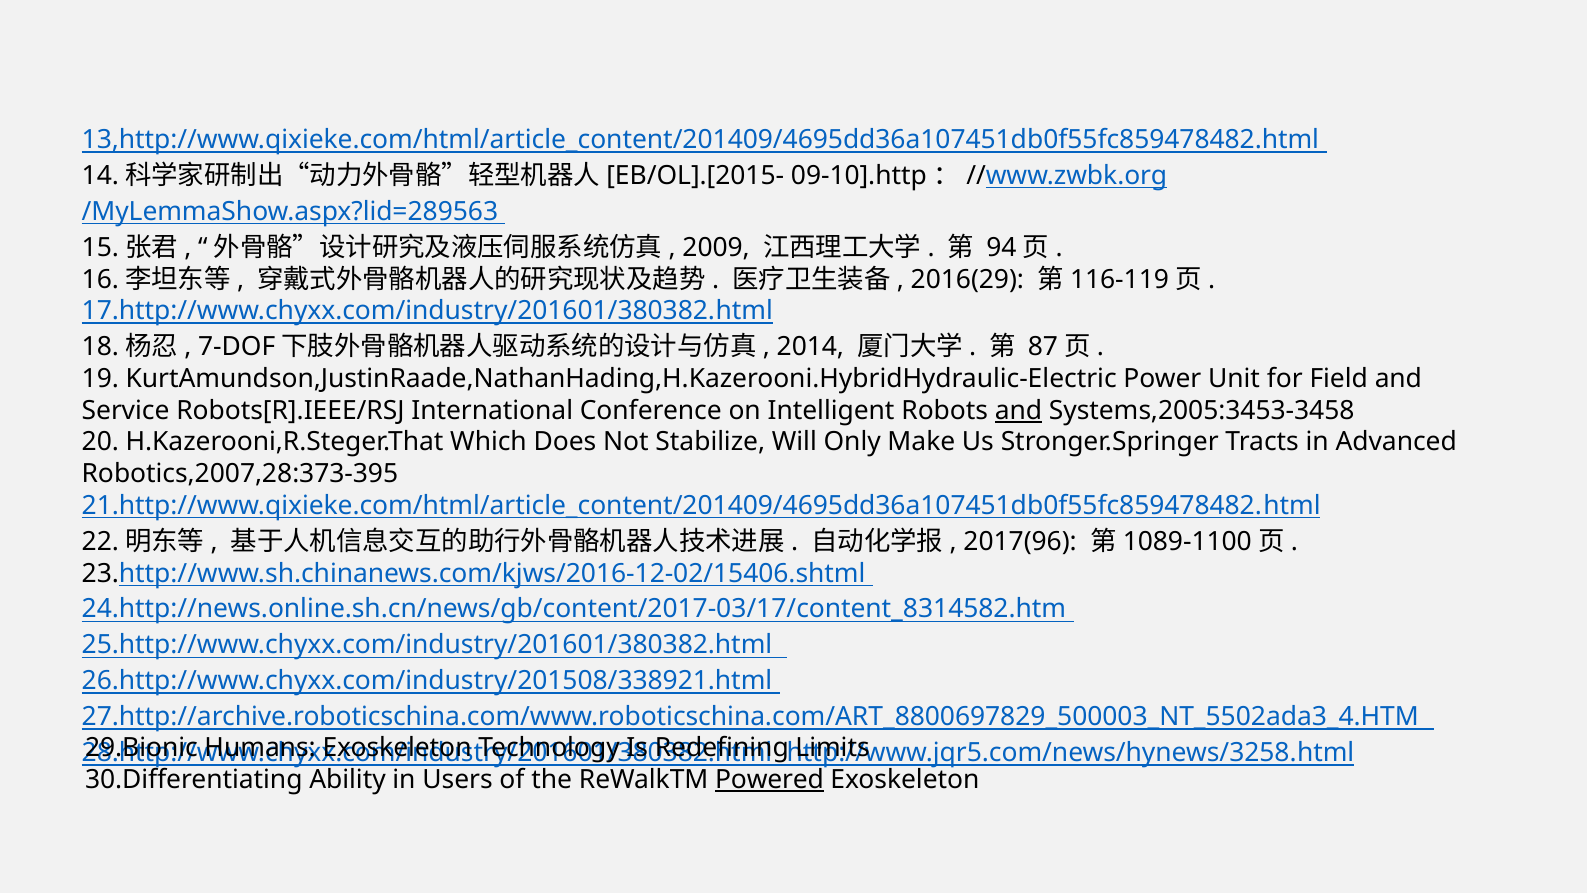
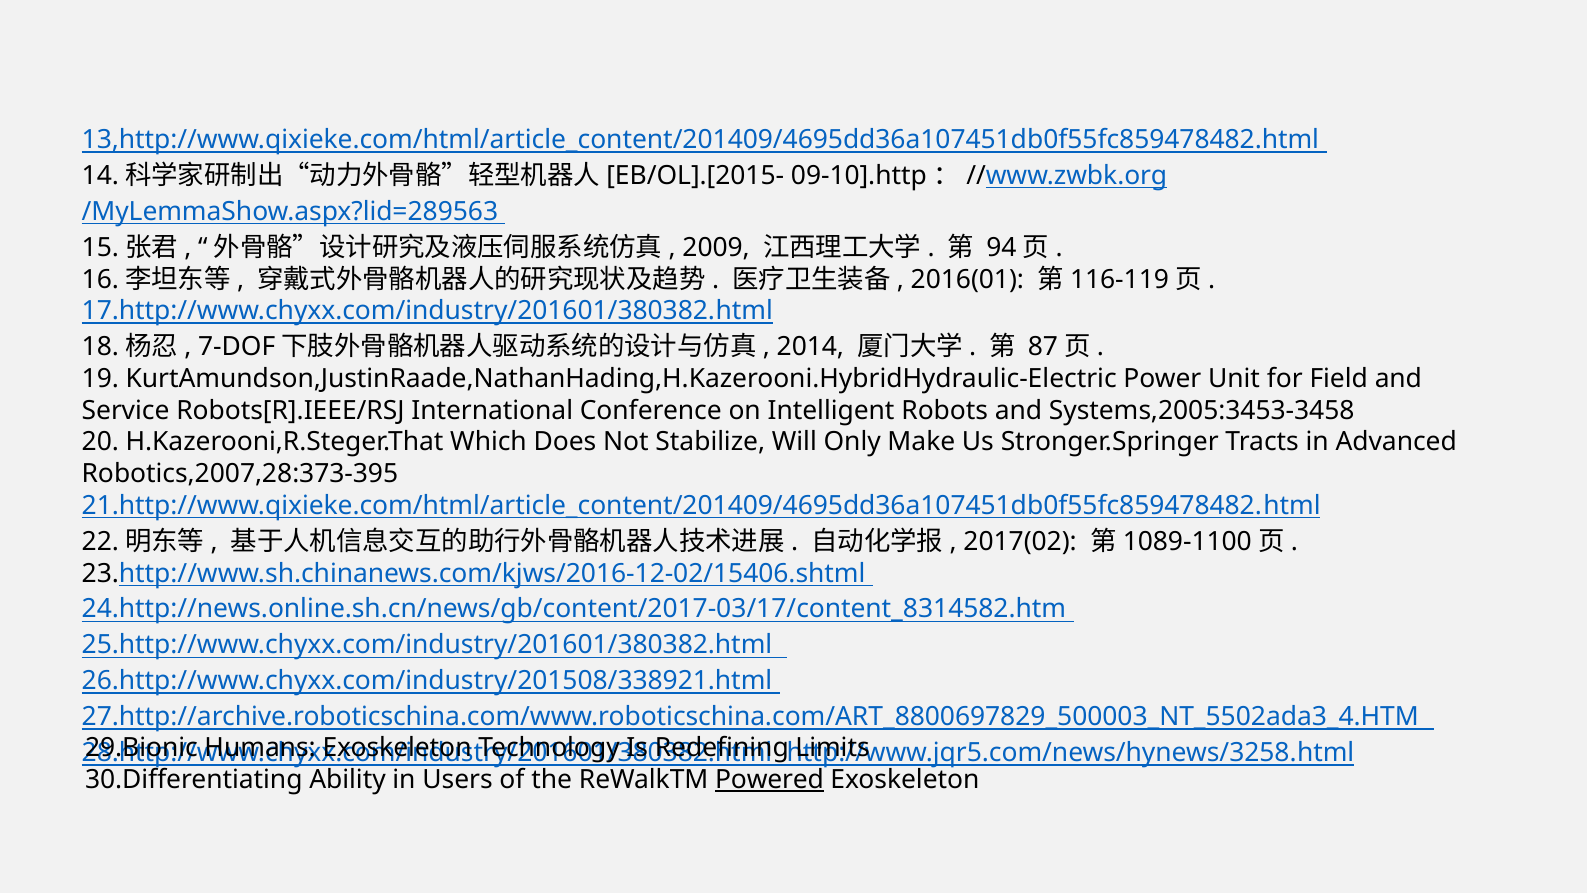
2016(29: 2016(29 -> 2016(01 (967, 279)
and underline: present -> none (1018, 410)
2017(96: 2017(96 -> 2017(02 (1020, 541)
